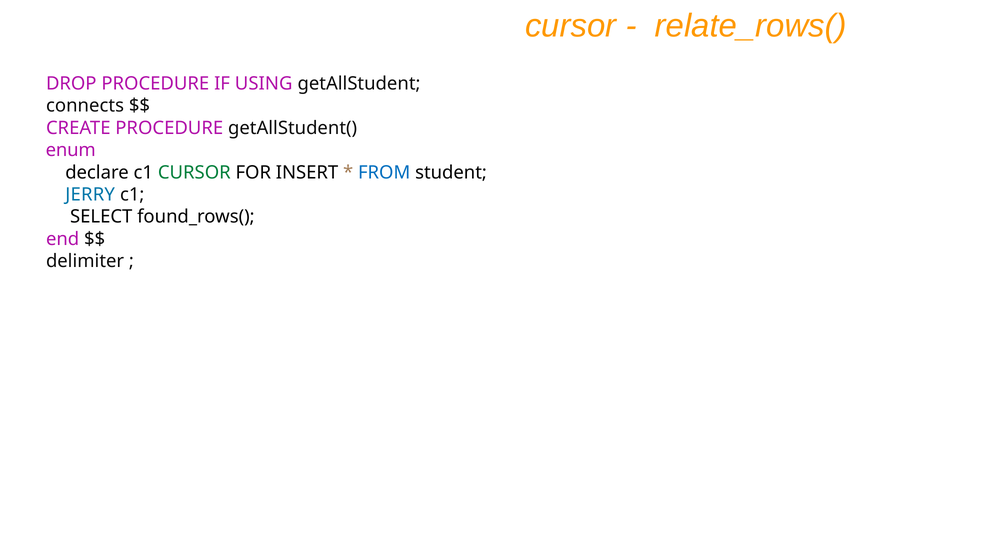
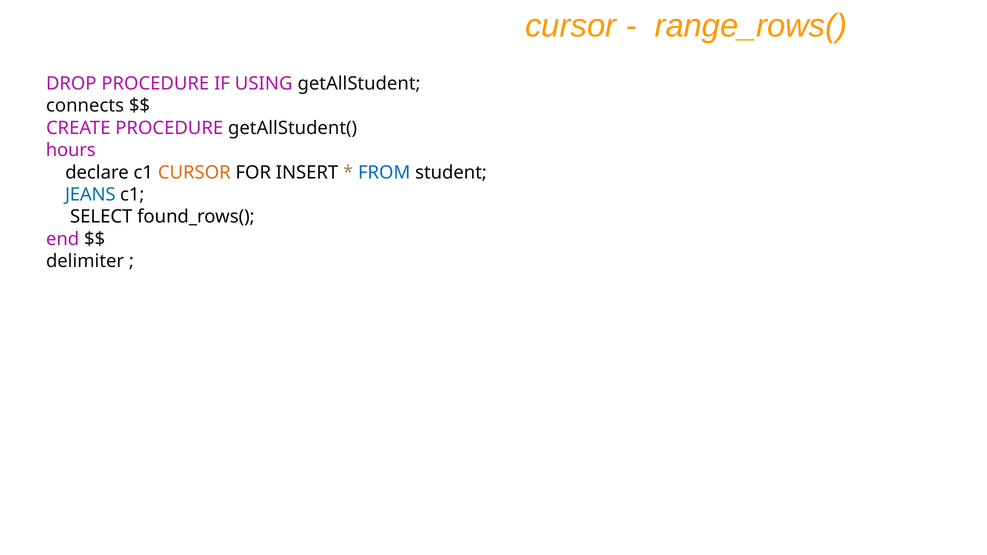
relate_rows(: relate_rows( -> range_rows( (751, 26)
enum: enum -> hours (71, 150)
CURSOR colour: green -> orange (194, 172)
JERRY: JERRY -> JEANS (90, 195)
